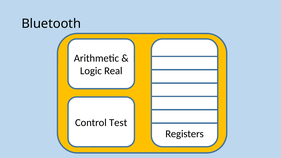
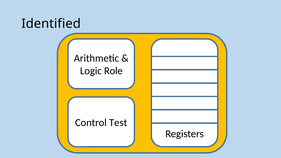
Bluetooth: Bluetooth -> Identified (51, 24)
Real: Real -> Role (113, 71)
